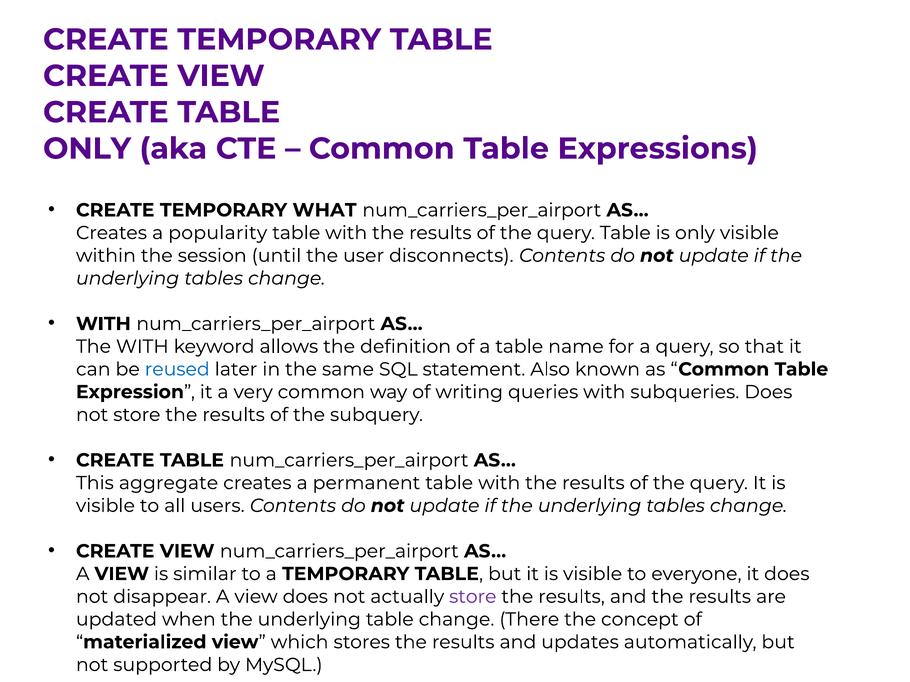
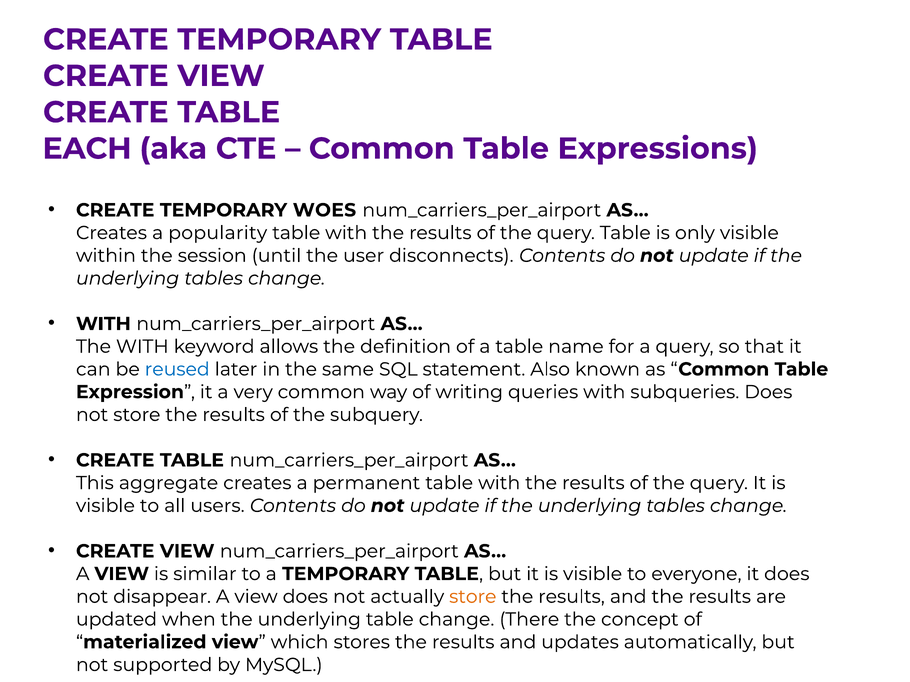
ONLY: ONLY -> EACH (87, 149)
WHAT: WHAT -> WOES (324, 210)
store colour: purple -> orange (473, 597)
